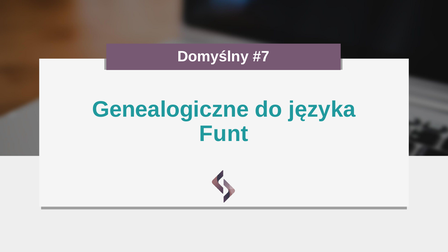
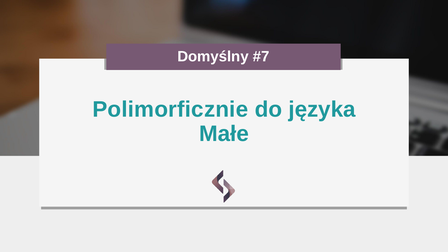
Genealogiczne: Genealogiczne -> Polimorficznie (170, 109)
Funt: Funt -> Małe (224, 134)
